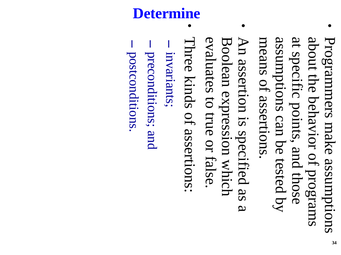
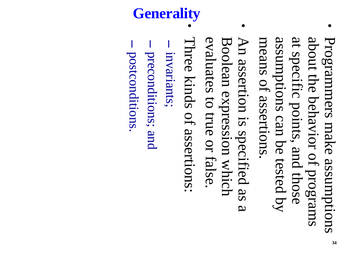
Determine: Determine -> Generality (167, 14)
